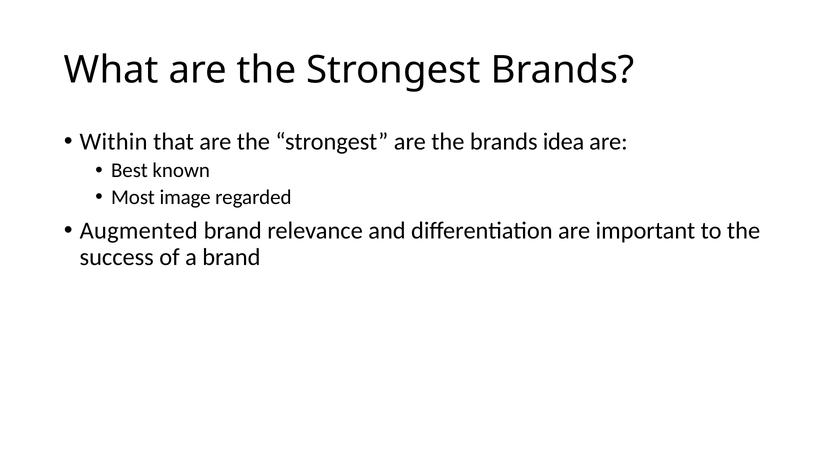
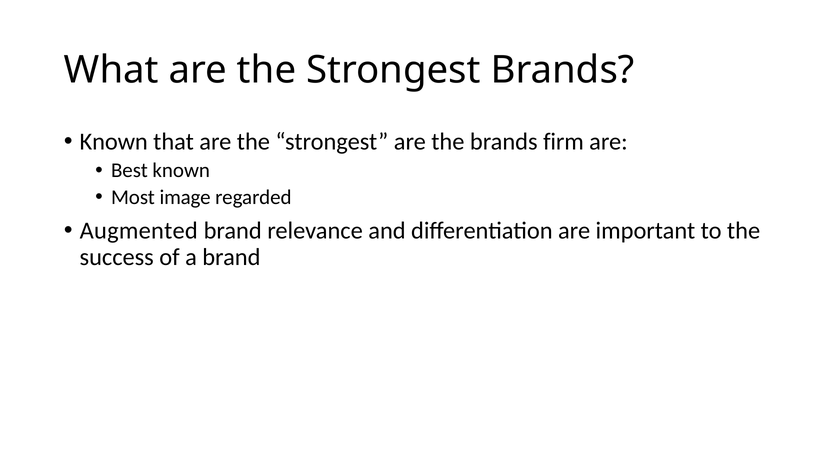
Within: Within -> Known (114, 142)
idea: idea -> firm (563, 142)
